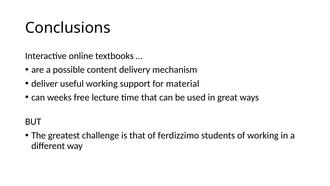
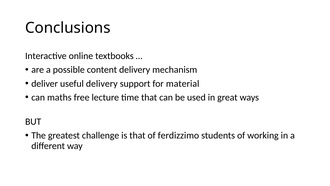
useful working: working -> delivery (102, 83)
weeks: weeks -> maths (59, 97)
